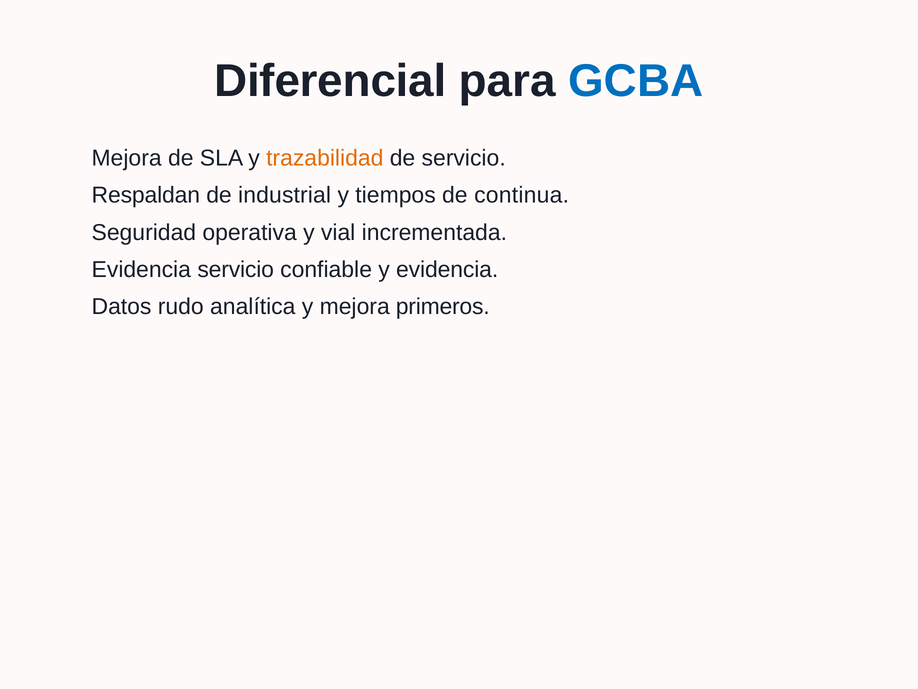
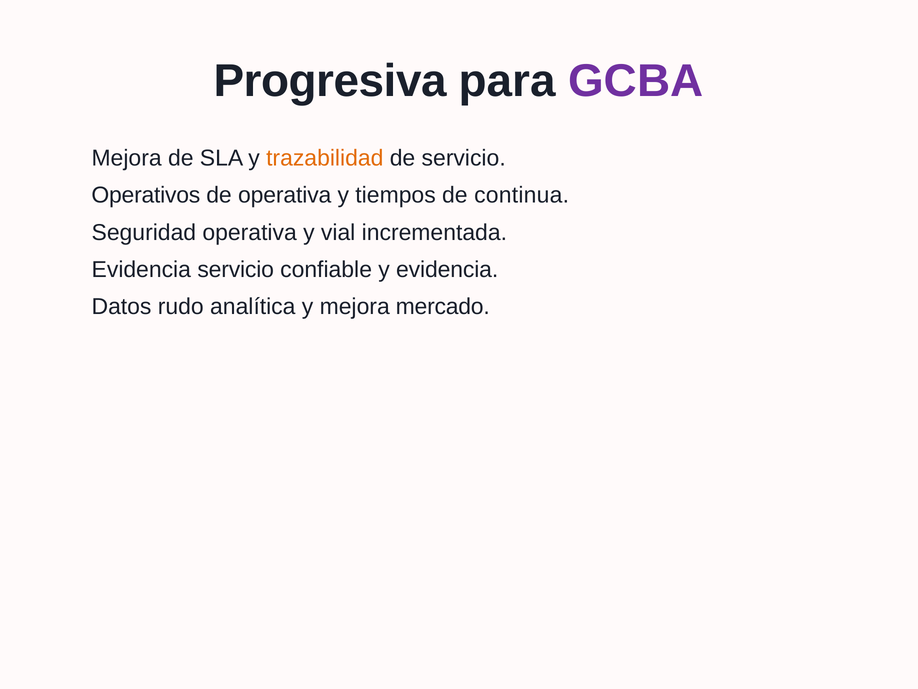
Diferencial: Diferencial -> Progresiva (330, 81)
GCBA colour: blue -> purple (636, 81)
Respaldan: Respaldan -> Operativos (146, 195)
de industrial: industrial -> operativa (285, 195)
primeros: primeros -> mercado (443, 307)
